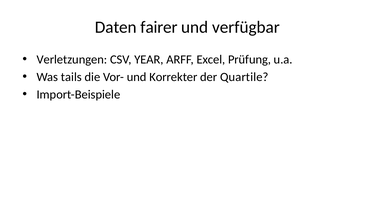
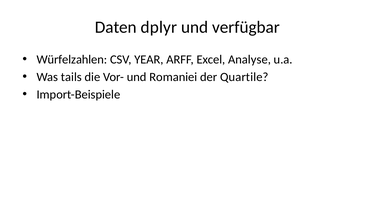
fairer: fairer -> dplyr (159, 27)
Verletzungen: Verletzungen -> Würfelzahlen (72, 59)
Prüfung: Prüfung -> Analyse (249, 59)
Korrekter: Korrekter -> Romaniei (173, 77)
